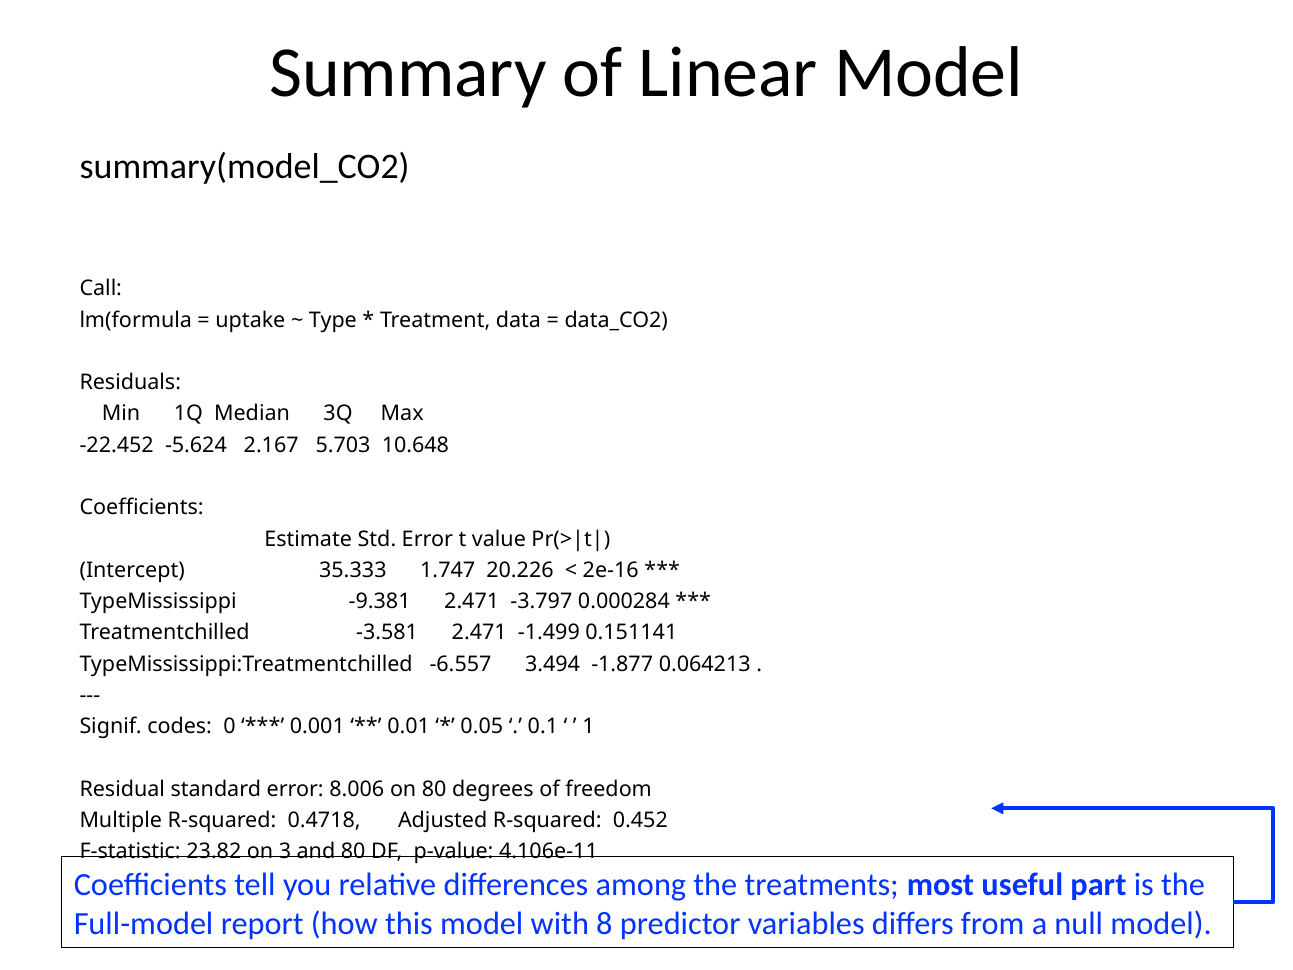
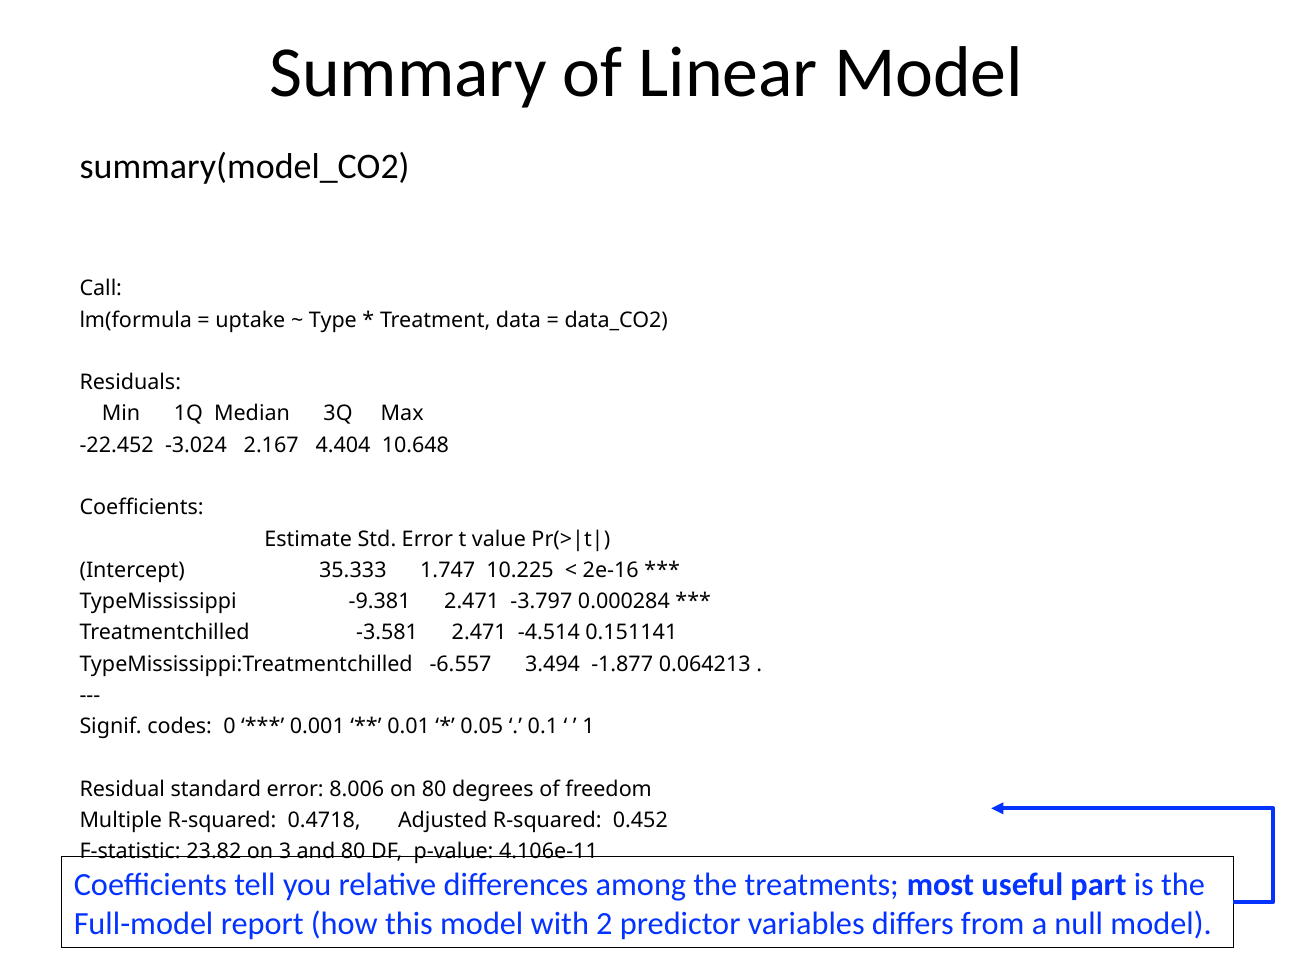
-5.624: -5.624 -> -3.024 (196, 445)
5.703: 5.703 -> 4.404 (343, 445)
20.226: 20.226 -> 10.225 (520, 570)
-1.499: -1.499 -> -4.514 (549, 633)
8: 8 -> 2 (604, 924)
